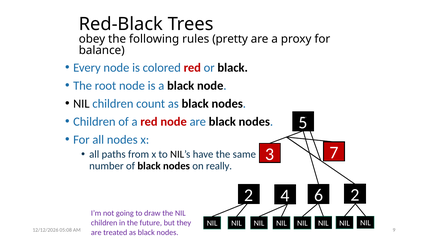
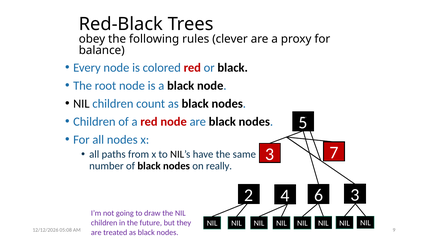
pretty: pretty -> clever (230, 39)
2 2: 2 -> 3 (355, 195)
